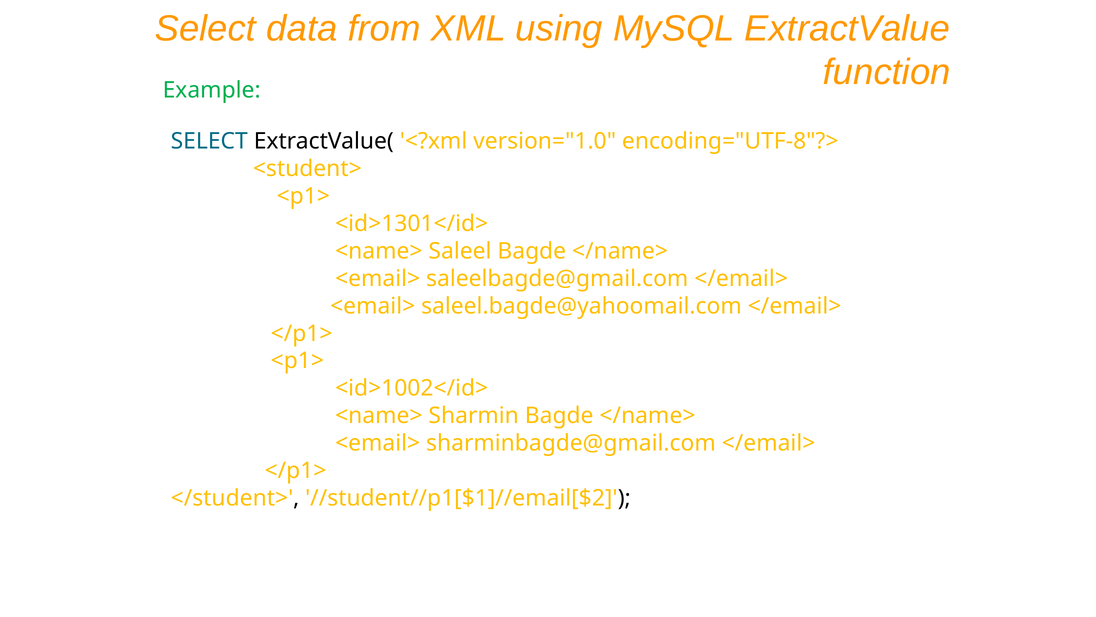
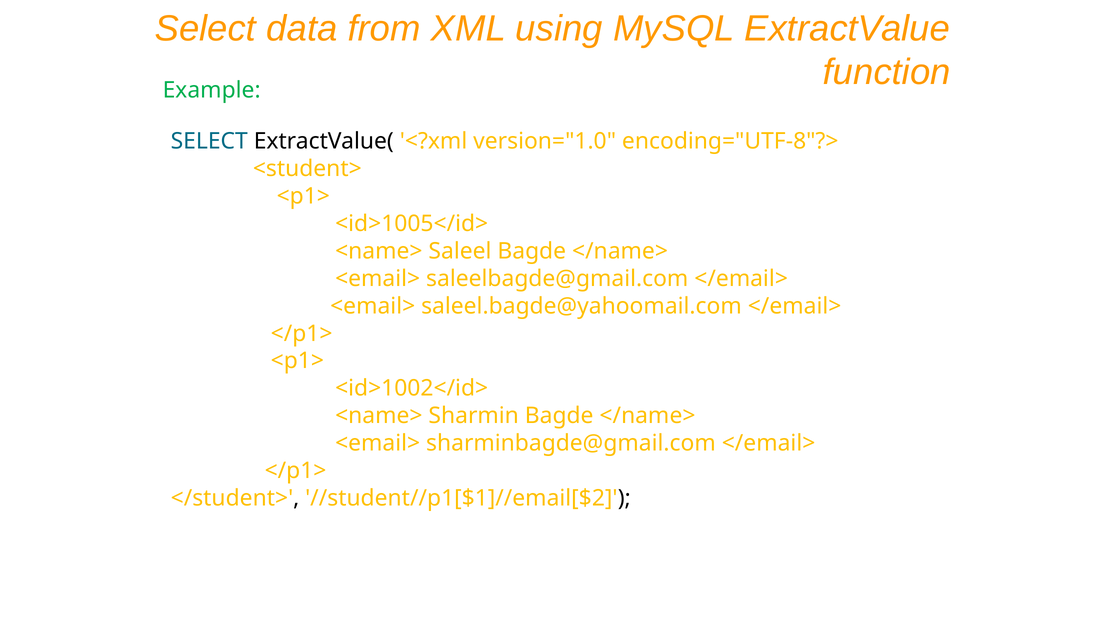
<id>1301</id>: <id>1301</id> -> <id>1005</id> (412, 224)
